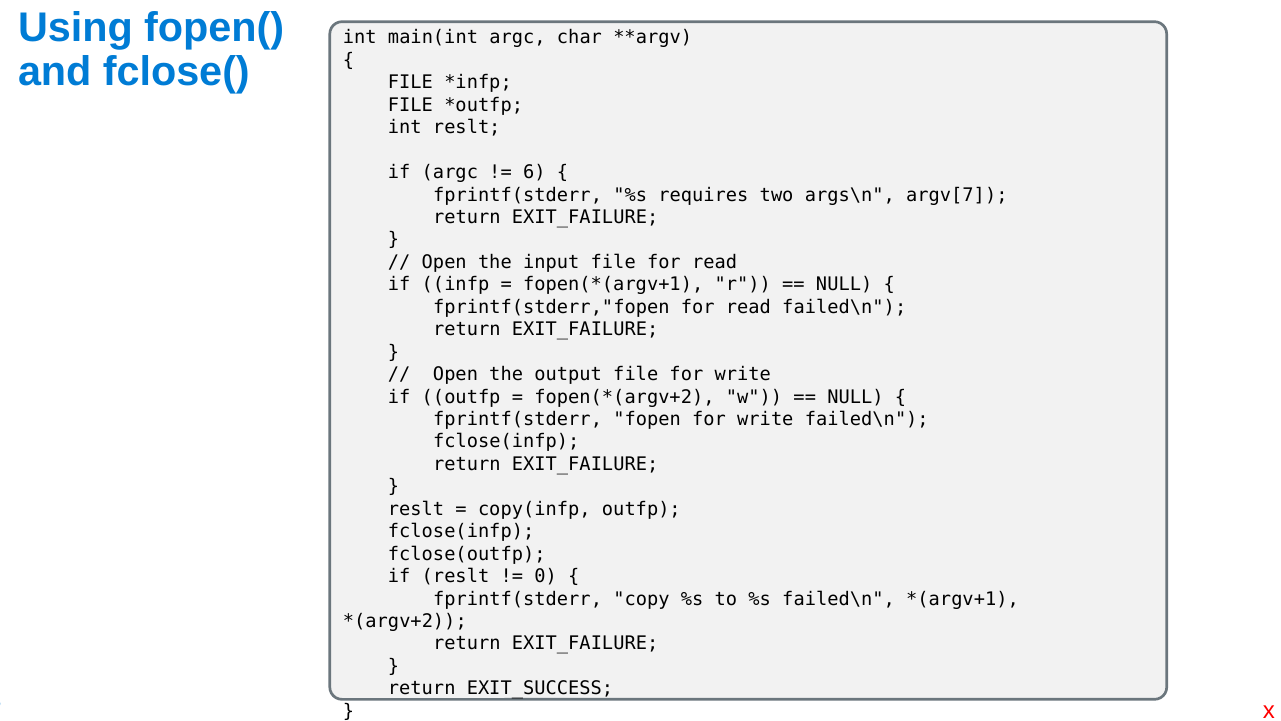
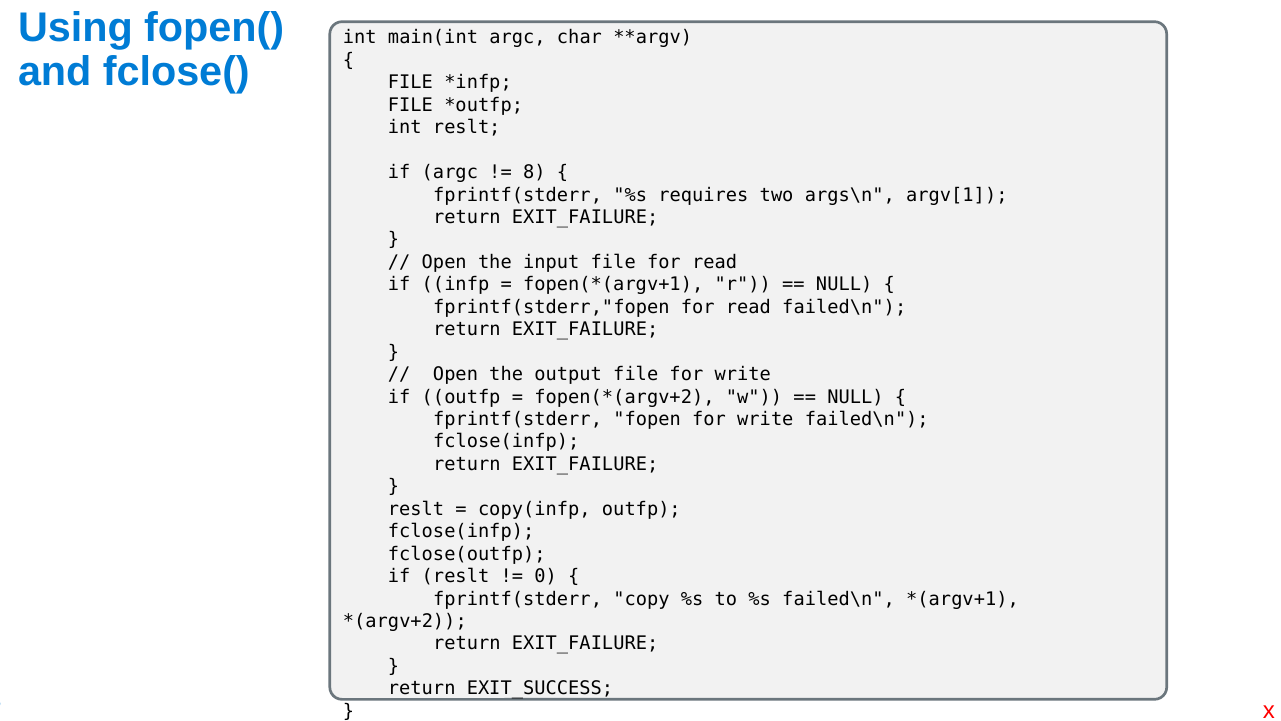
6: 6 -> 8 (534, 172)
argv[7: argv[7 -> argv[1 (957, 195)
